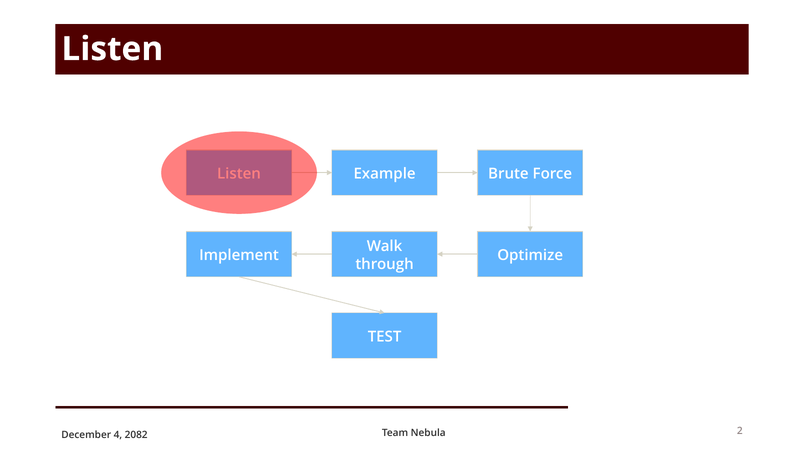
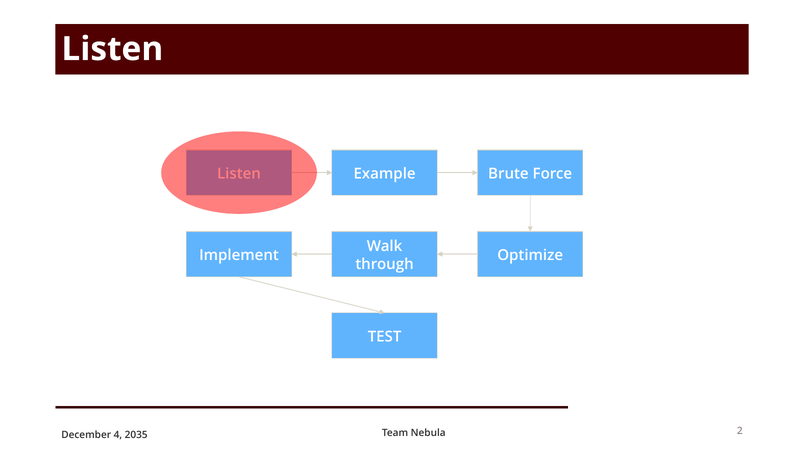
2082: 2082 -> 2035 (136, 435)
